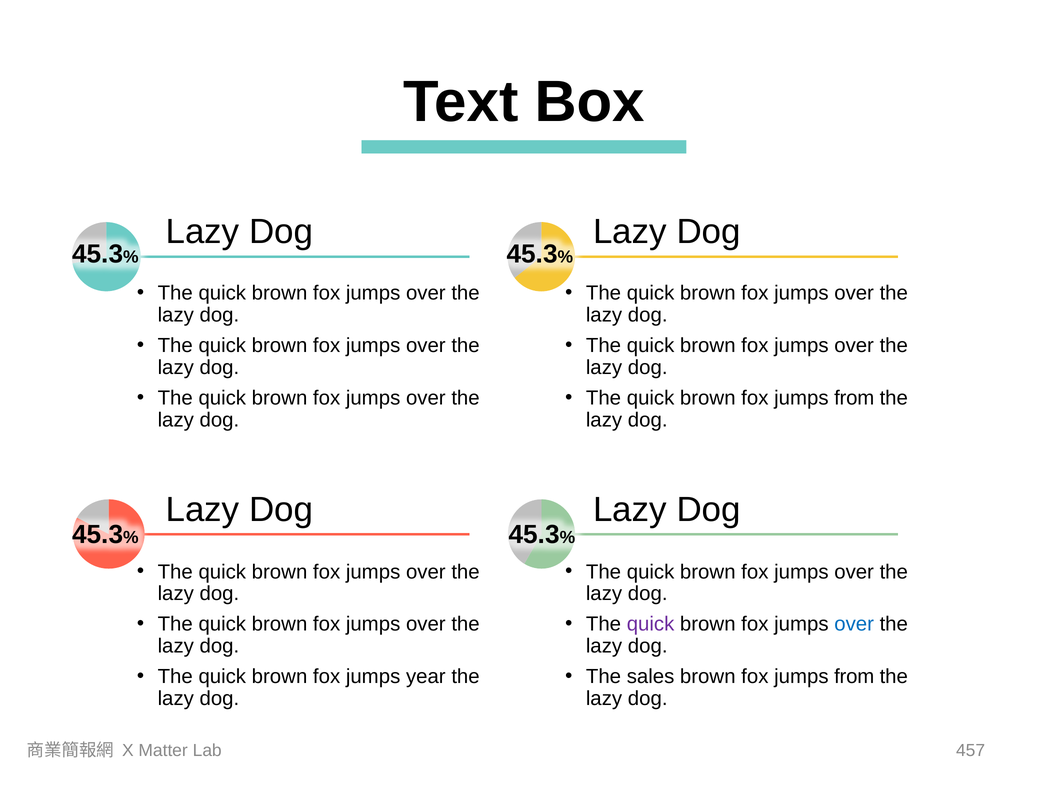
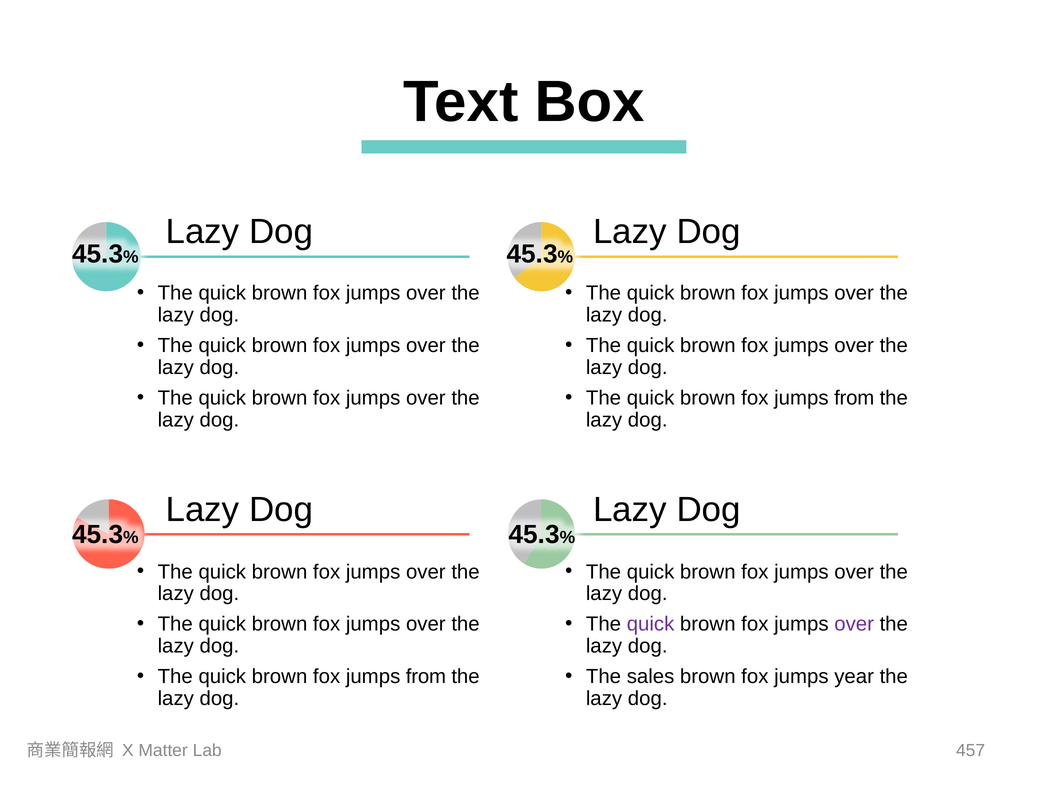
over colour: blue -> purple (854, 624)
year: year -> from (426, 677)
from: from -> year (854, 677)
